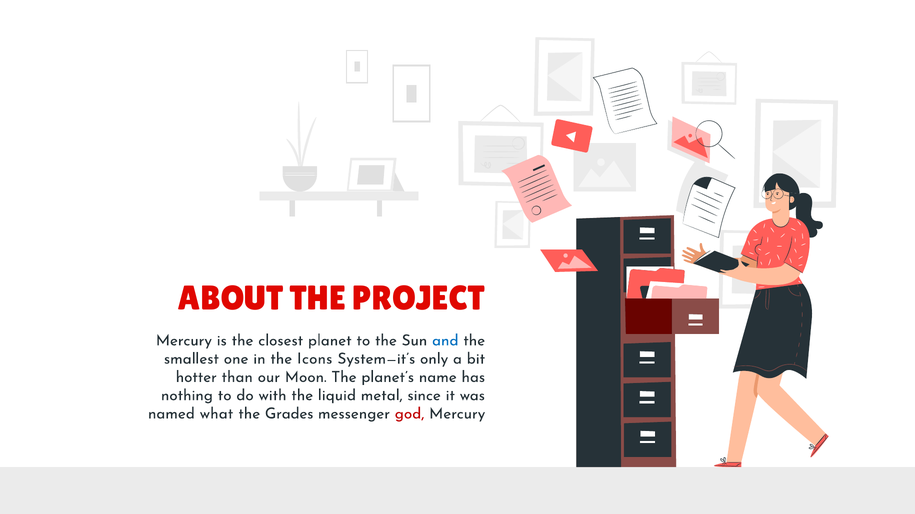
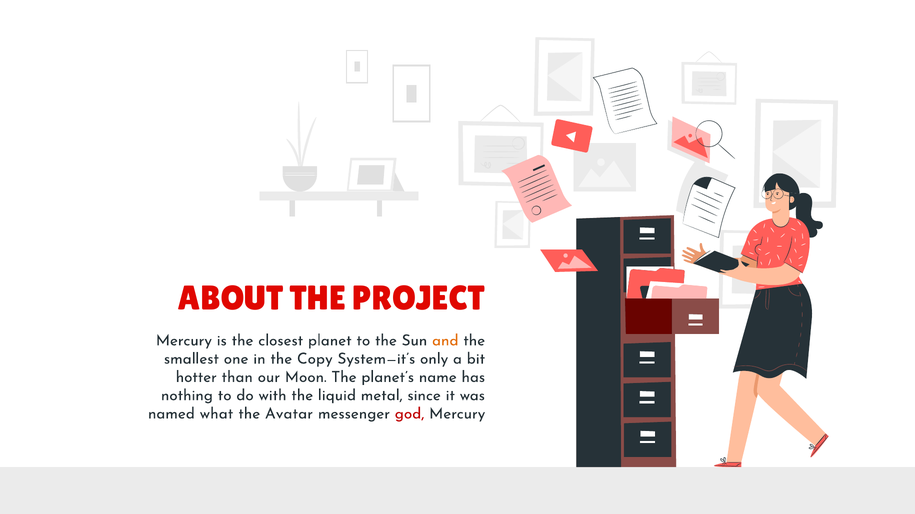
and colour: blue -> orange (445, 341)
Icons: Icons -> Copy (315, 359)
Grades: Grades -> Avatar (289, 414)
